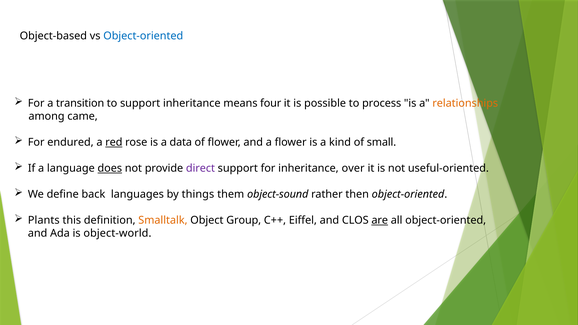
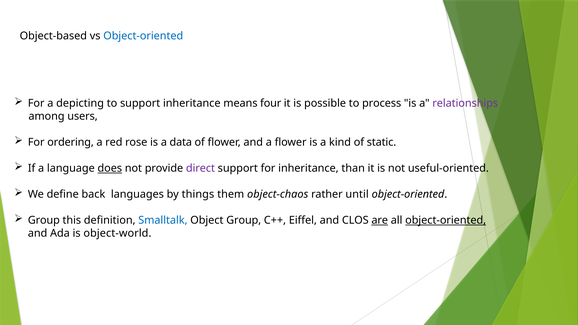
transition: transition -> depicting (80, 103)
relationships colour: orange -> purple (465, 103)
came: came -> users (83, 116)
endured: endured -> ordering (71, 142)
red underline: present -> none (114, 142)
small: small -> static (381, 142)
over: over -> than (353, 168)
object-sound: object-sound -> object-chaos (278, 194)
then: then -> until (357, 194)
Plants: Plants -> Group (44, 220)
Smalltalk colour: orange -> blue (163, 220)
object-oriented underline: none -> present (446, 220)
